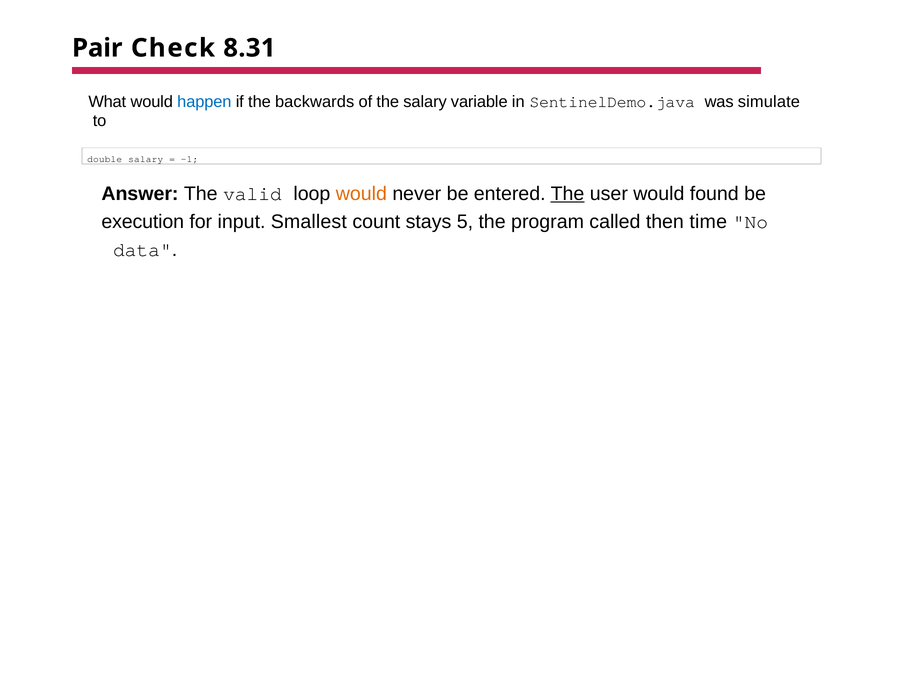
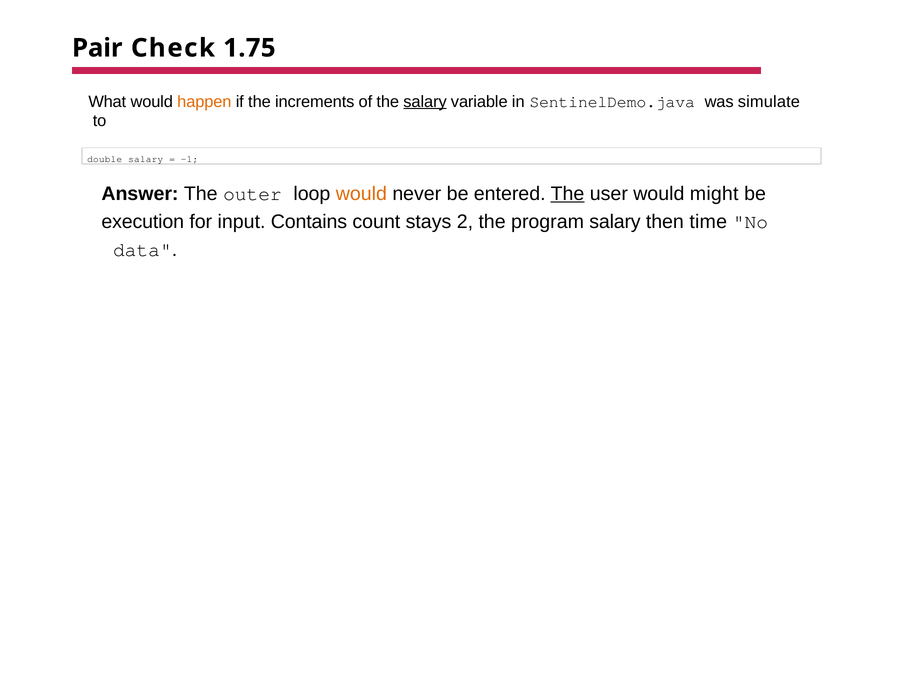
8.31: 8.31 -> 1.75 (249, 48)
happen colour: blue -> orange (204, 102)
backwards: backwards -> increments (315, 102)
salary underline: none -> present (425, 102)
valid: valid -> outer (252, 194)
found: found -> might (714, 194)
Smallest: Smallest -> Contains (309, 222)
5: 5 -> 2 (465, 222)
program called: called -> salary (615, 222)
